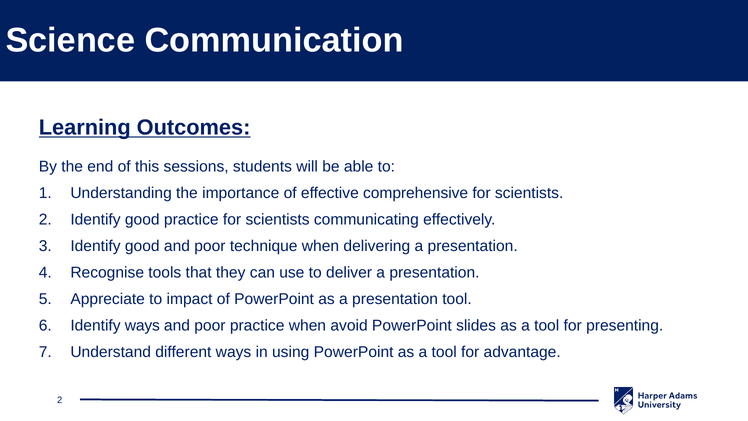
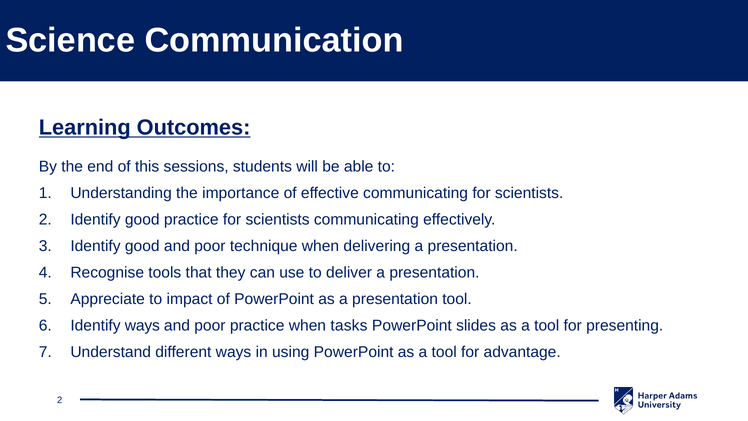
effective comprehensive: comprehensive -> communicating (416, 193)
avoid: avoid -> tasks (349, 325)
